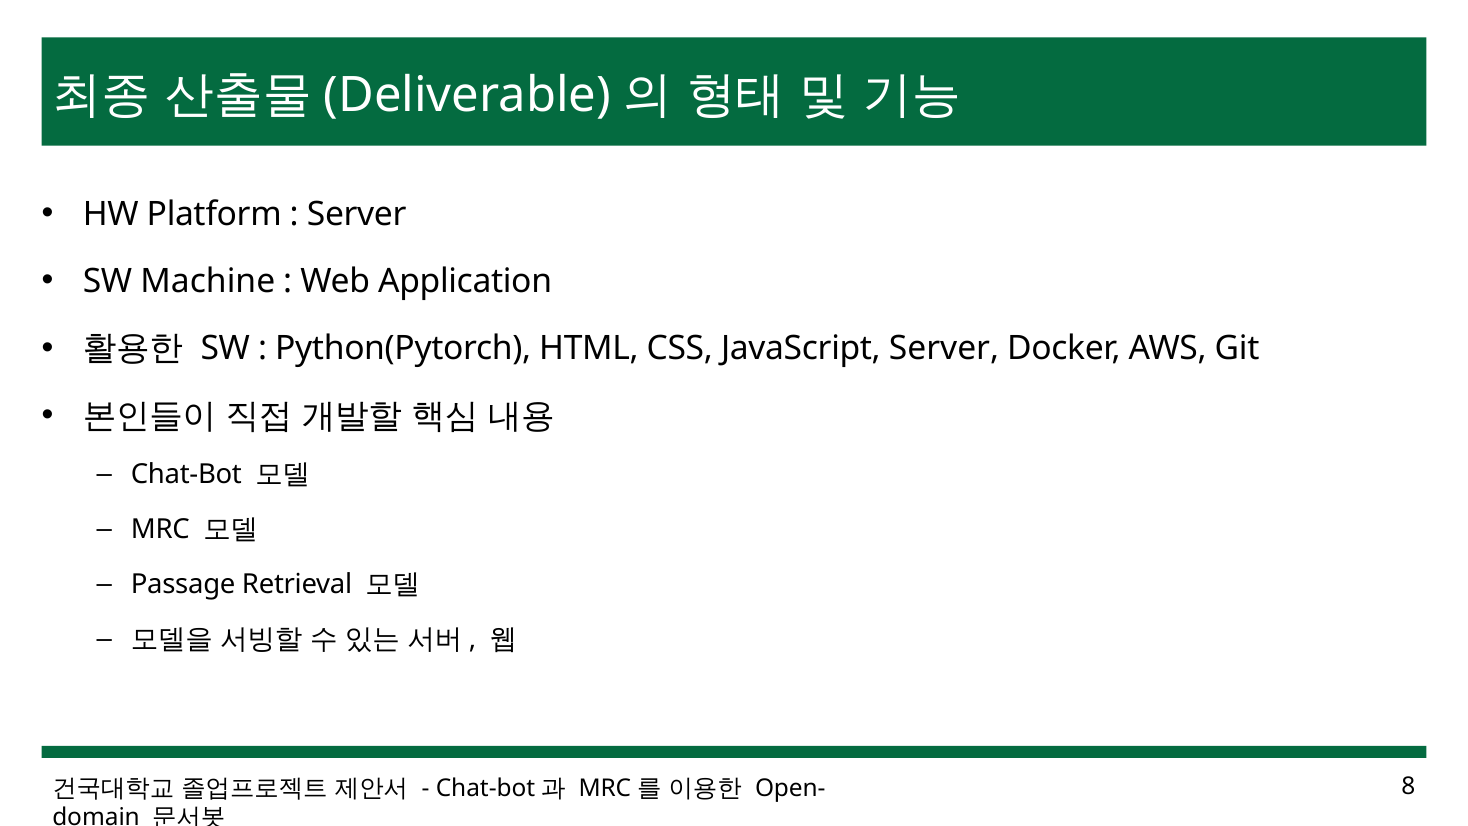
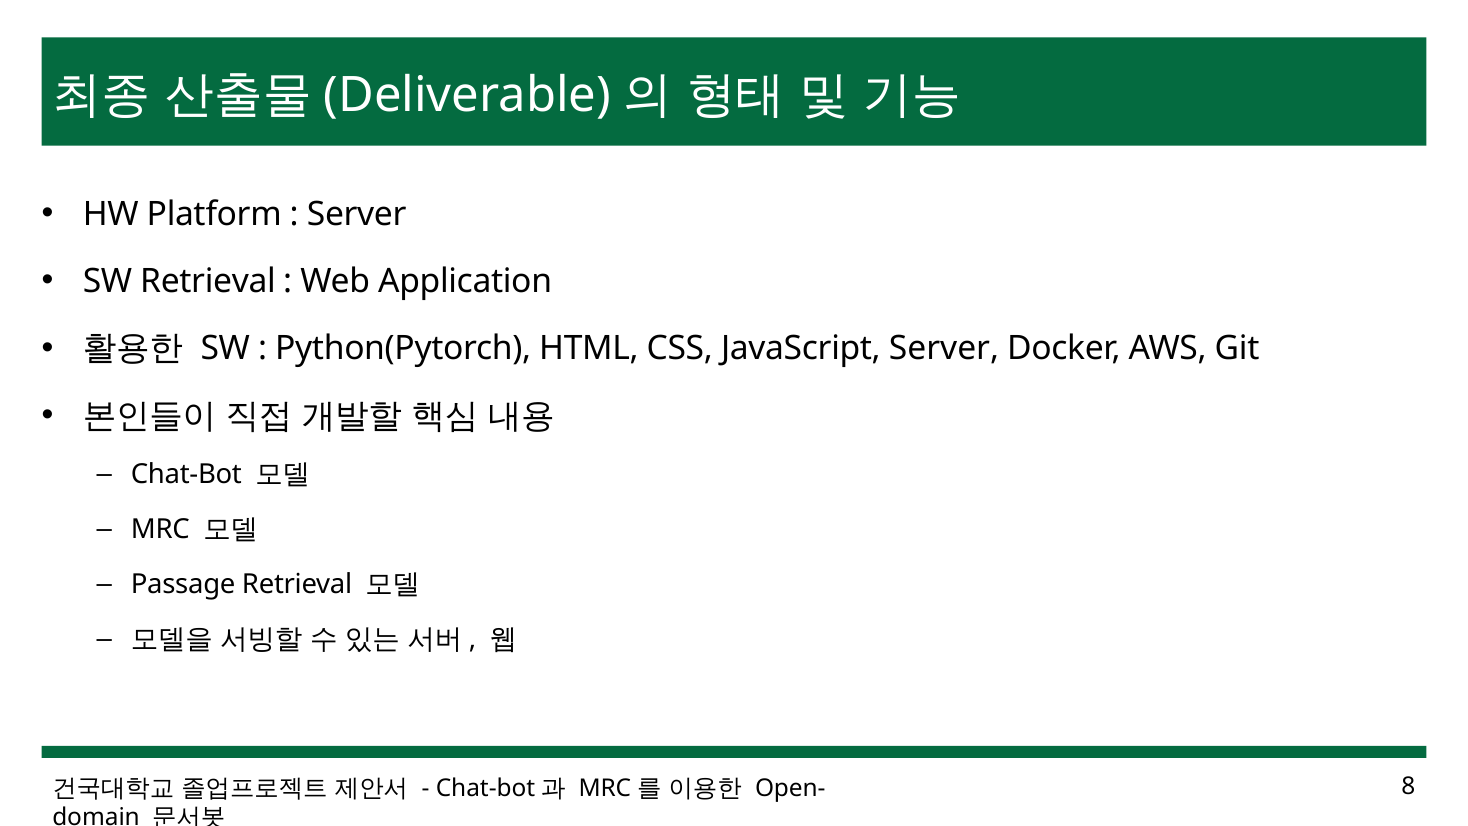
SW Machine: Machine -> Retrieval (208, 282)
